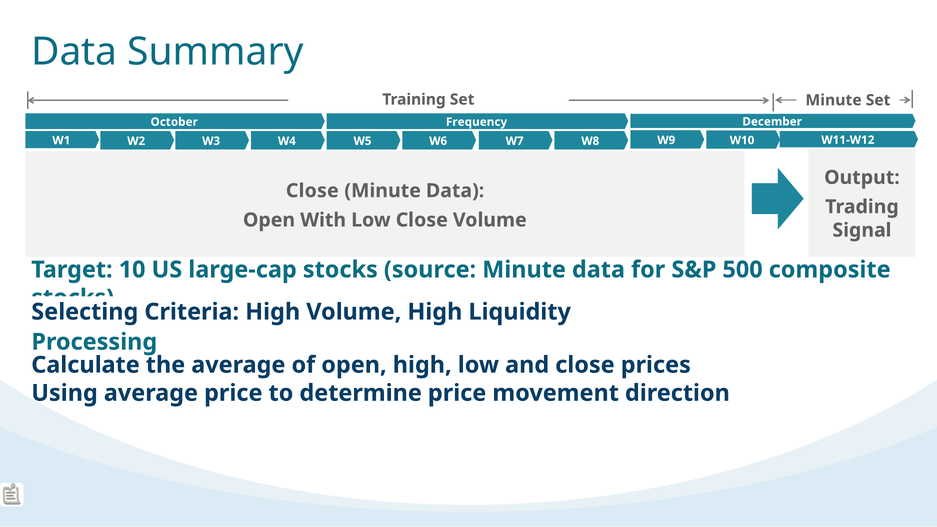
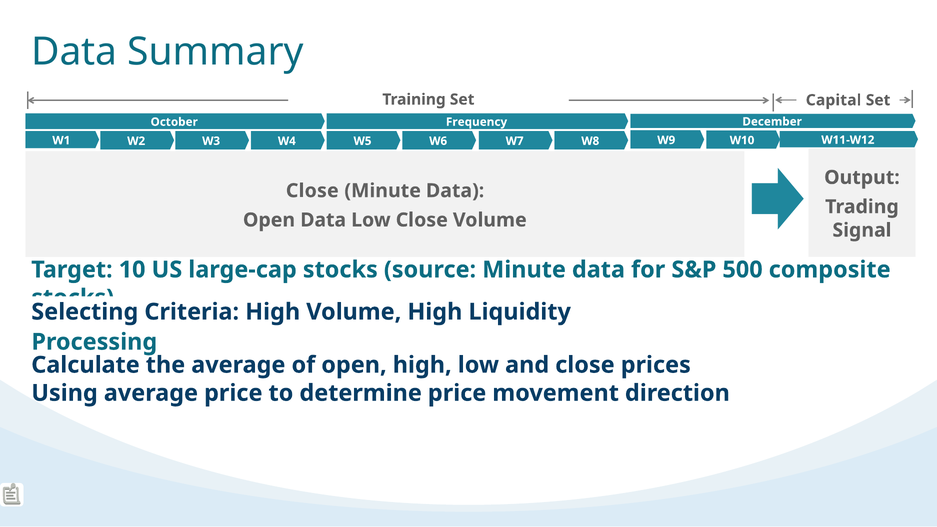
Set Minute: Minute -> Capital (834, 100)
Open With: With -> Data (323, 220)
